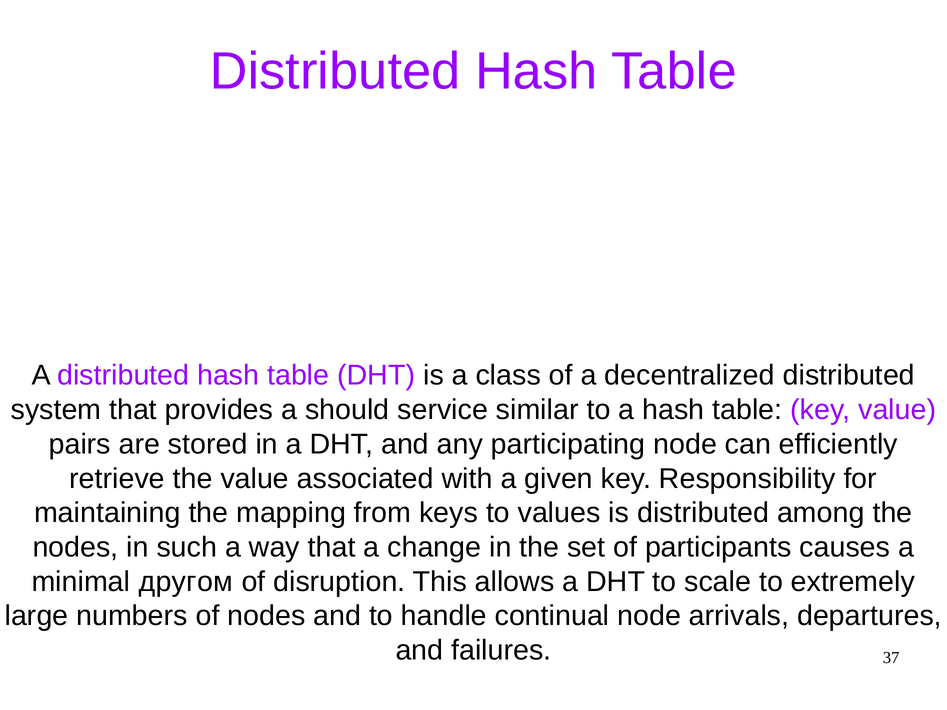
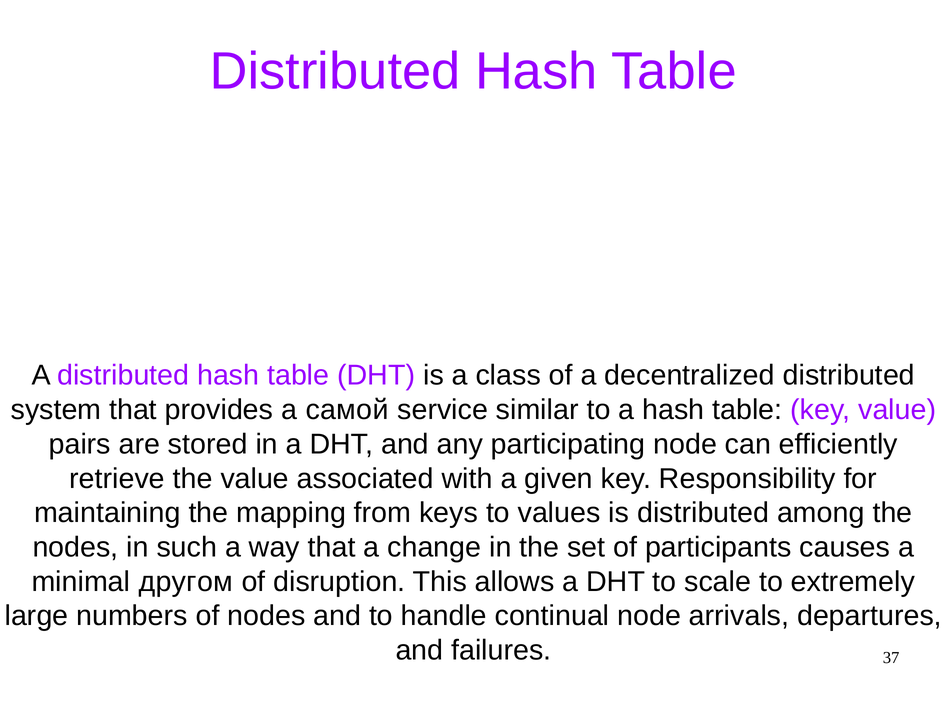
should: should -> самой (347, 410)
